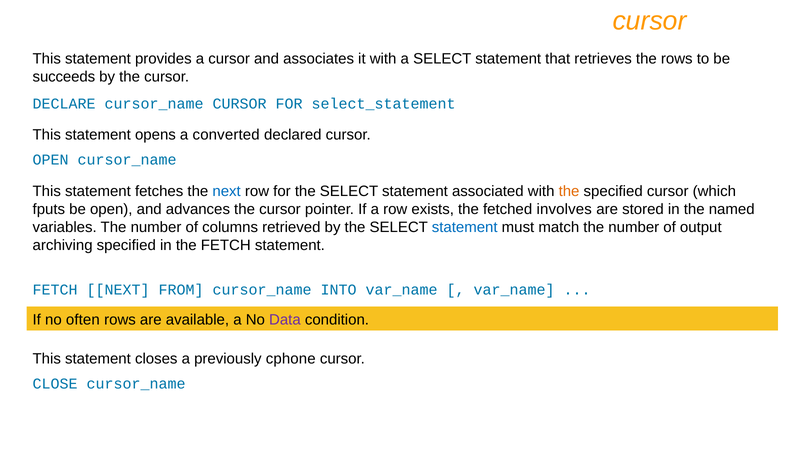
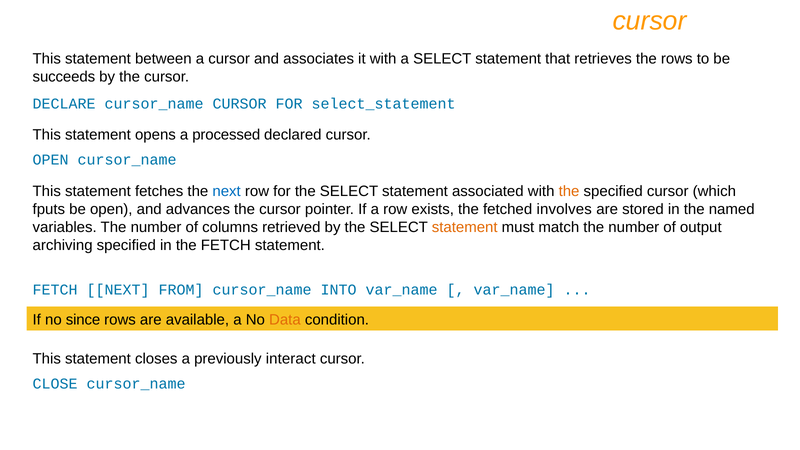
provides: provides -> between (163, 59)
converted: converted -> processed (226, 135)
statement colour: blue -> orange (465, 227)
often: often -> since (83, 320)
Data colour: purple -> orange (285, 320)
cphone: cphone -> interact (291, 359)
